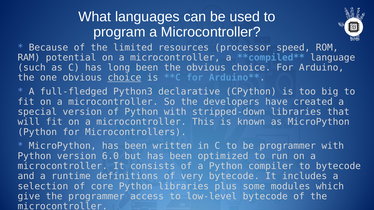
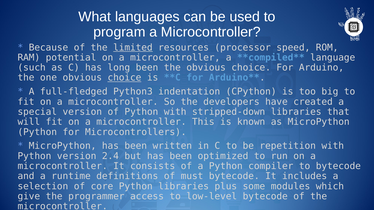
limited underline: none -> present (133, 48)
declarative: declarative -> indentation (189, 92)
be programmer: programmer -> repetition (288, 146)
6.0: 6.0 -> 2.4 (110, 156)
very: very -> must (192, 176)
